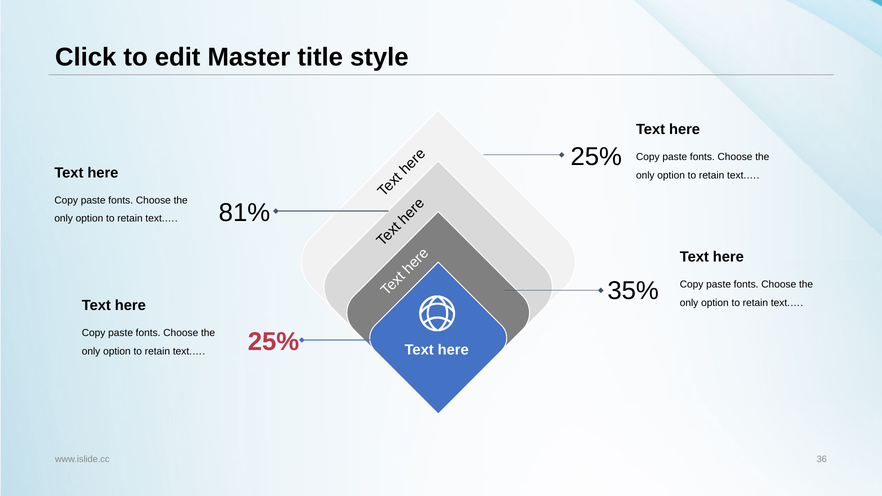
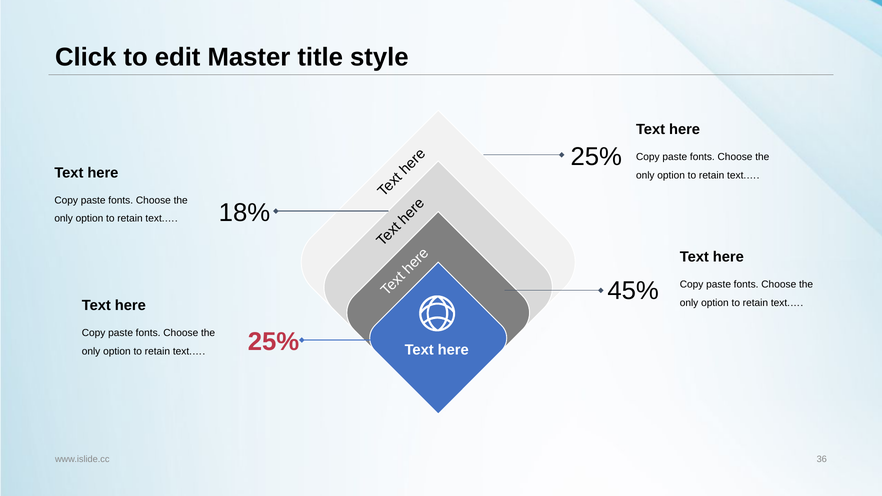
81%: 81% -> 18% (244, 213)
35%: 35% -> 45% (633, 291)
